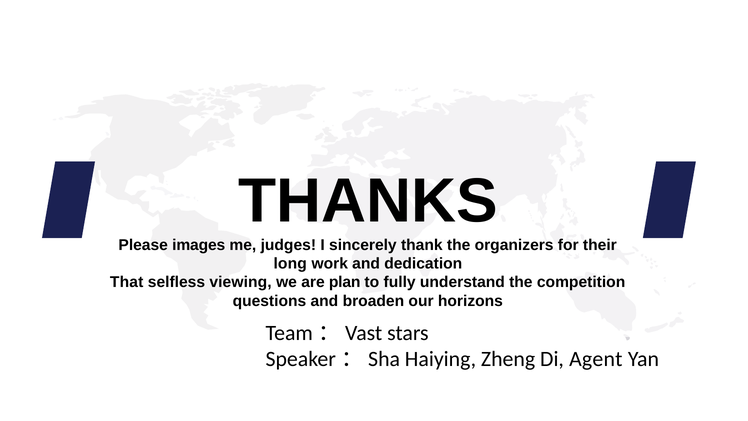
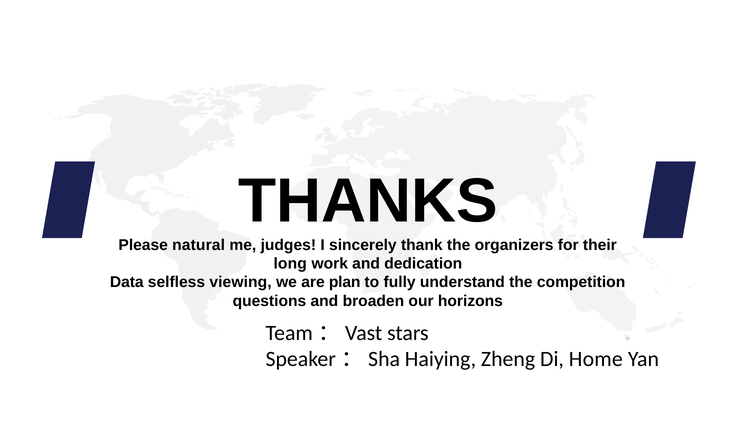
images: images -> natural (199, 245)
That: That -> Data (127, 282)
Agent: Agent -> Home (596, 359)
